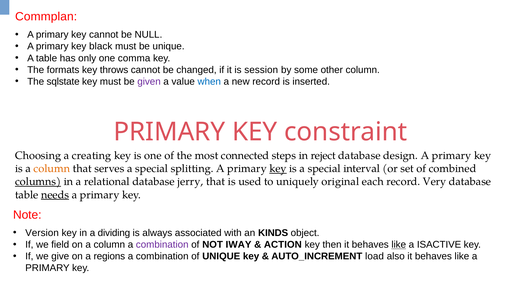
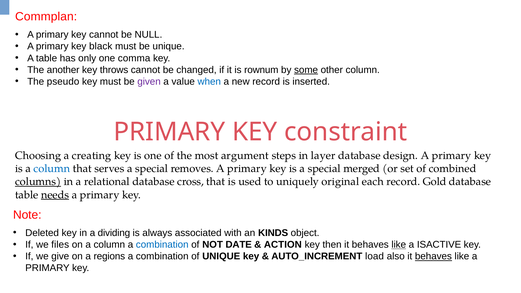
formats: formats -> another (63, 70)
session: session -> rownum (261, 70)
some underline: none -> present (306, 70)
sqlstate: sqlstate -> pseudo (63, 82)
connected: connected -> argument (245, 156)
reject: reject -> layer (323, 156)
column colour: orange -> blue (52, 169)
splitting: splitting -> removes (192, 169)
key underline: present -> none (278, 169)
interval: interval -> merged (362, 169)
jerry: jerry -> cross (191, 182)
Very: Very -> Gold (435, 182)
Version: Version -> Deleted (42, 233)
field: field -> files (60, 245)
combination colour: purple -> blue (162, 245)
IWAY: IWAY -> DATE (239, 245)
behaves underline: none -> present (433, 256)
